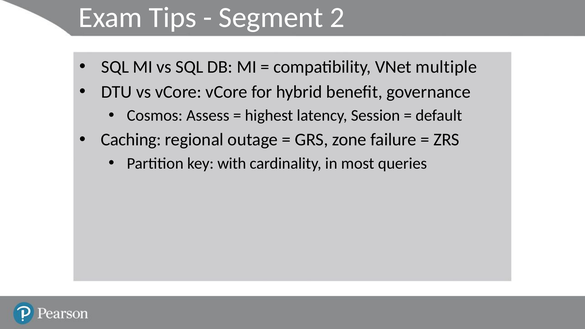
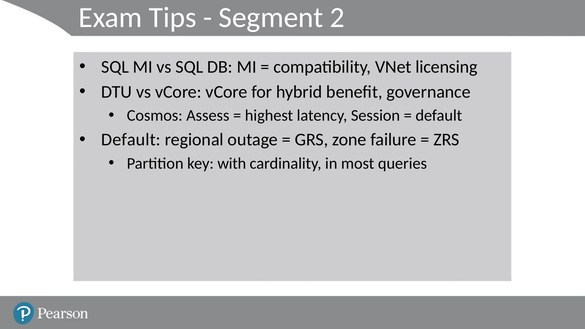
multiple: multiple -> licensing (446, 67)
Caching: Caching -> Default (131, 140)
